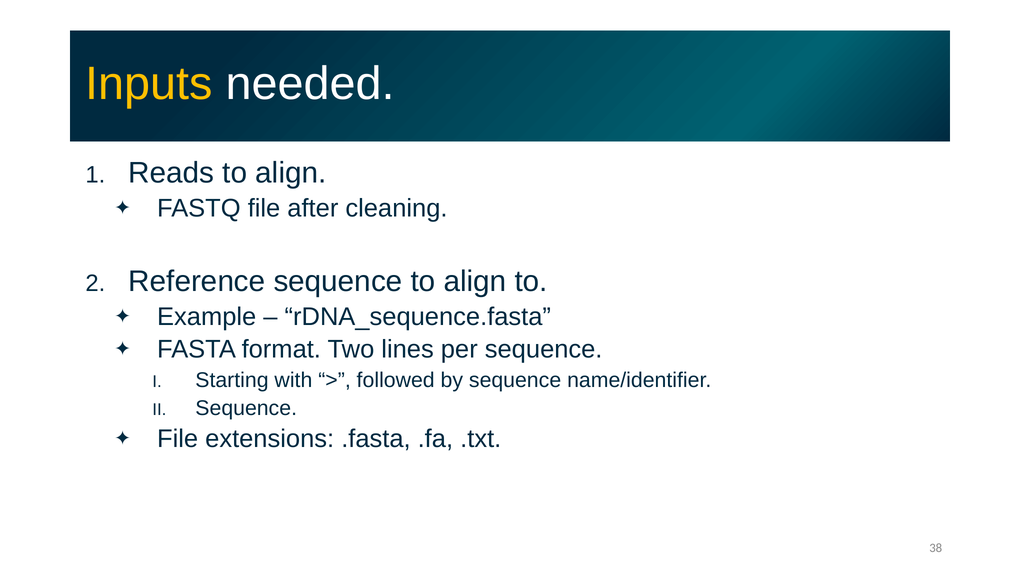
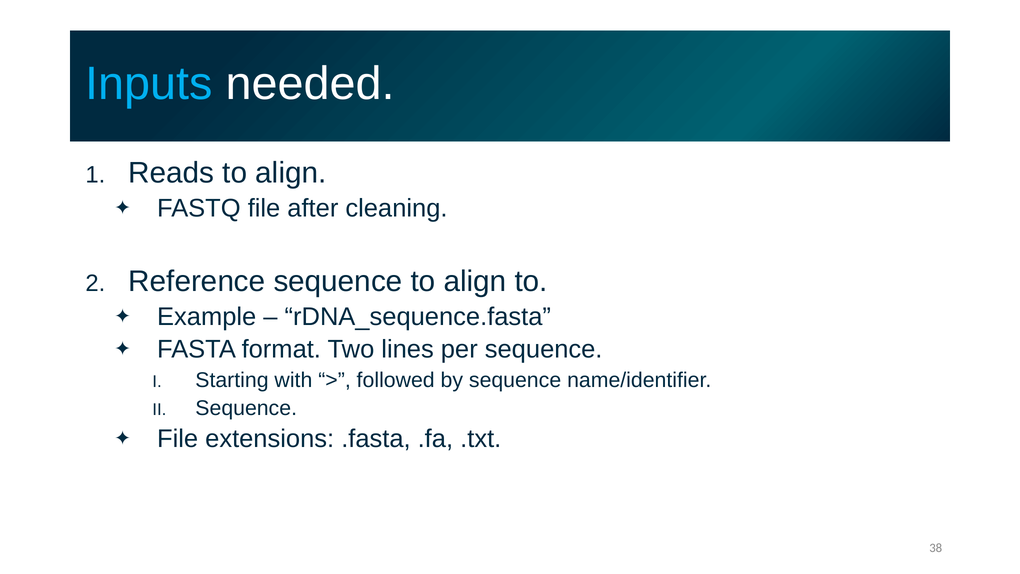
Inputs colour: yellow -> light blue (149, 84)
